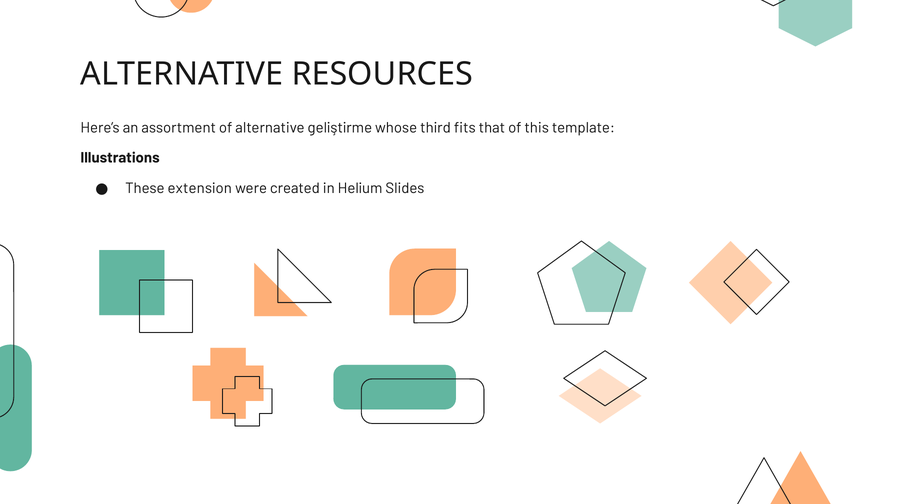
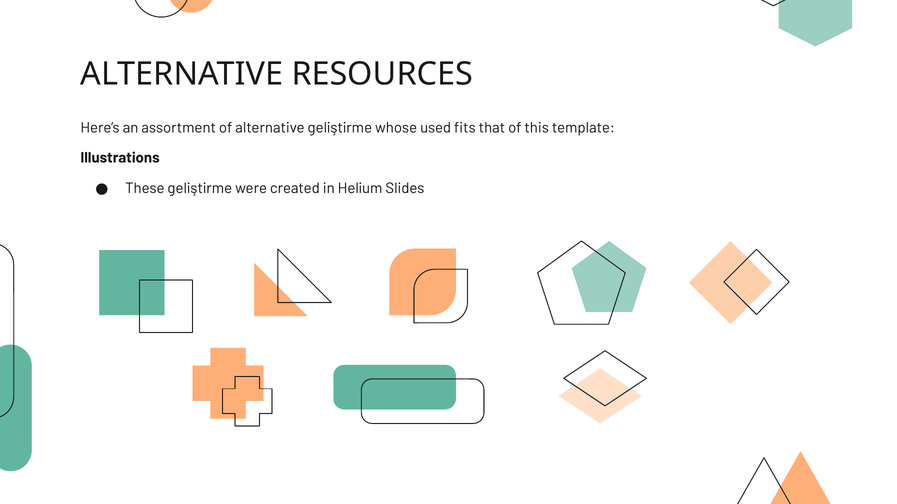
third: third -> used (436, 128)
These extension: extension -> geliştirme (200, 189)
